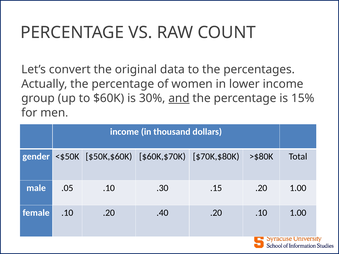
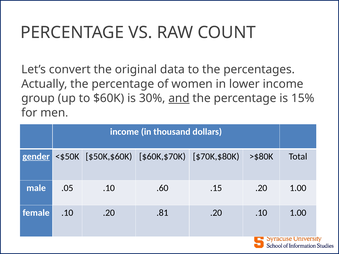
gender underline: none -> present (36, 157)
.30: .30 -> .60 (162, 188)
.40: .40 -> .81 (162, 213)
